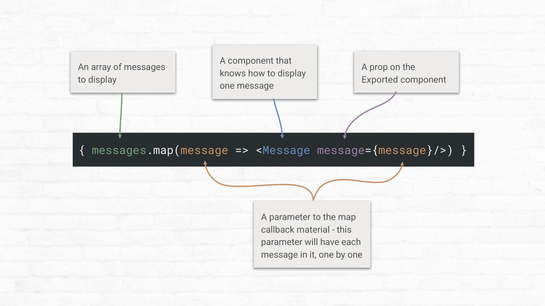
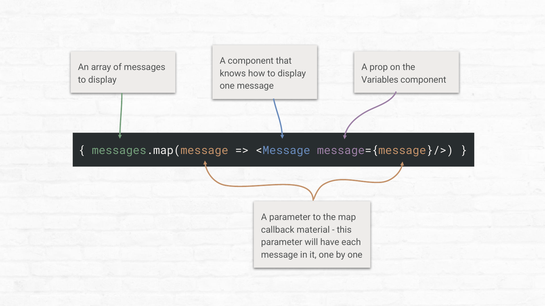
Exported: Exported -> Variables (380, 80)
